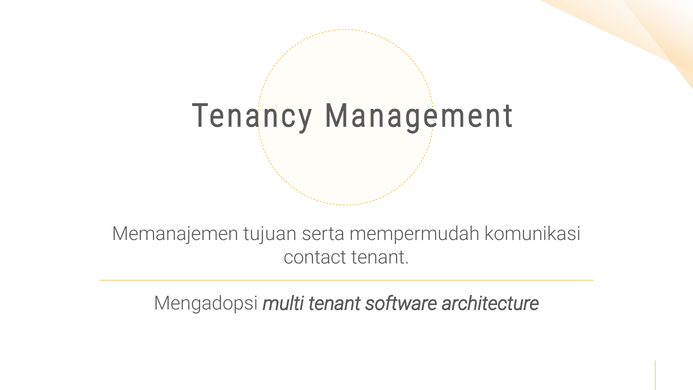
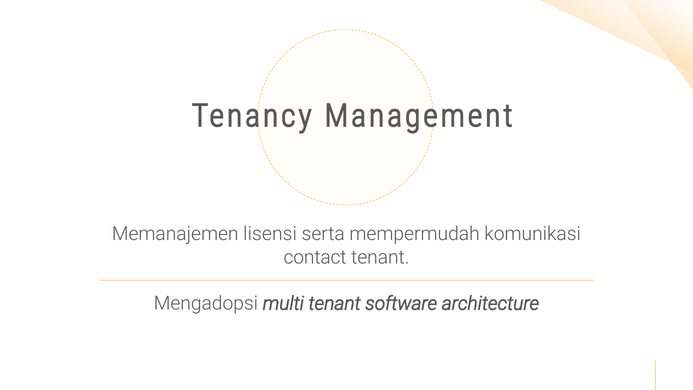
tujuan: tujuan -> lisensi (270, 234)
